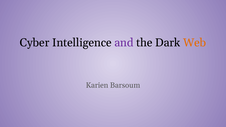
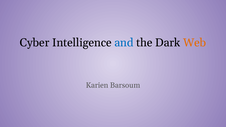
and colour: purple -> blue (124, 43)
